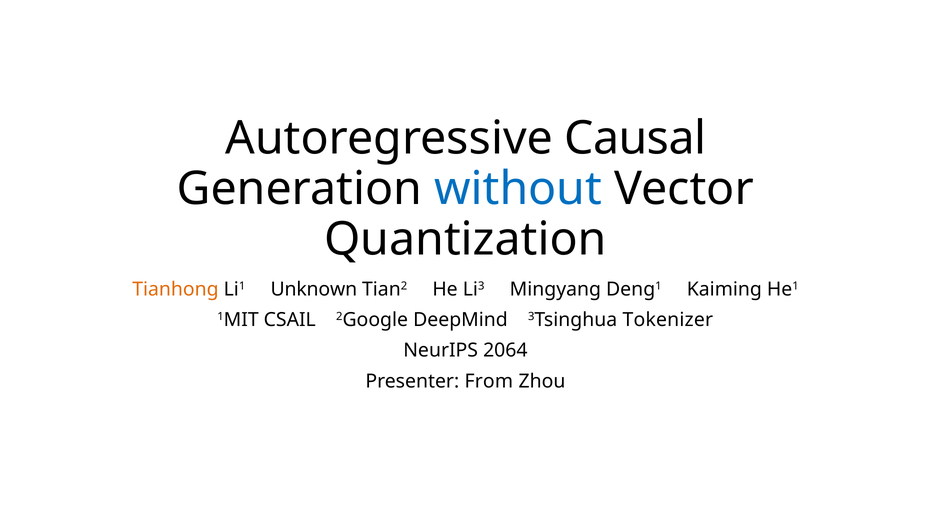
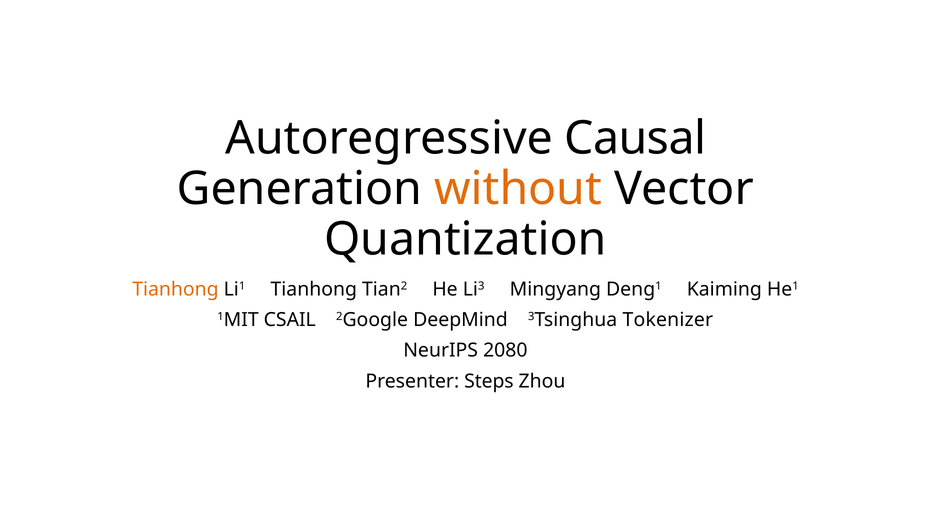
without colour: blue -> orange (518, 189)
Li1 Unknown: Unknown -> Tianhong (314, 289)
2064: 2064 -> 2080 (505, 350)
From: From -> Steps (489, 381)
